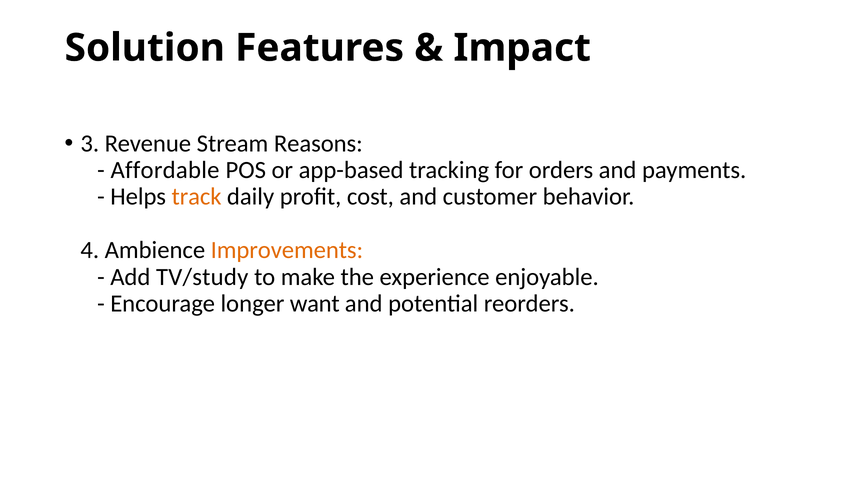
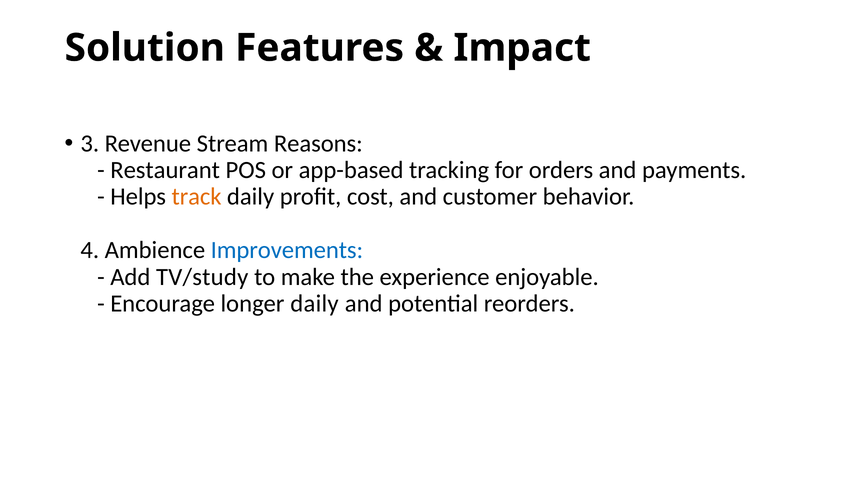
Affordable: Affordable -> Restaurant (165, 170)
Improvements colour: orange -> blue (287, 250)
longer want: want -> daily (314, 303)
